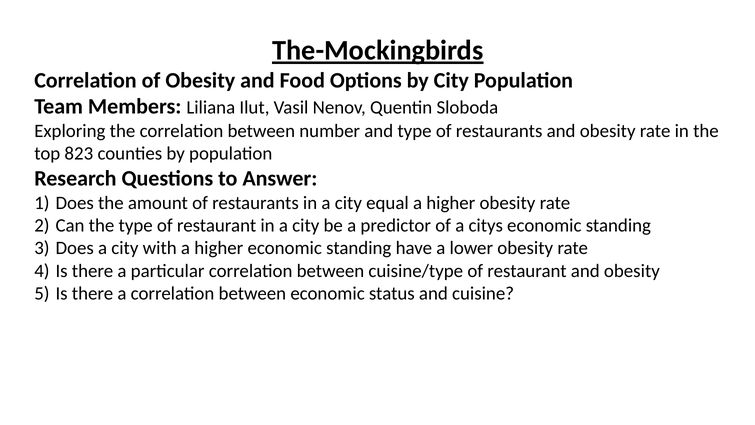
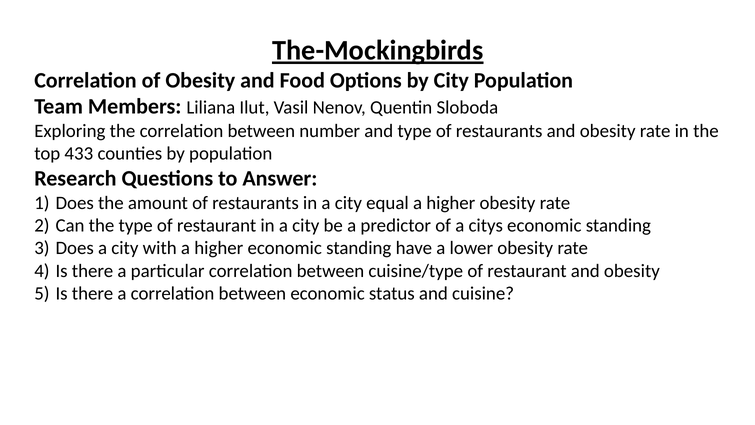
823: 823 -> 433 (79, 154)
